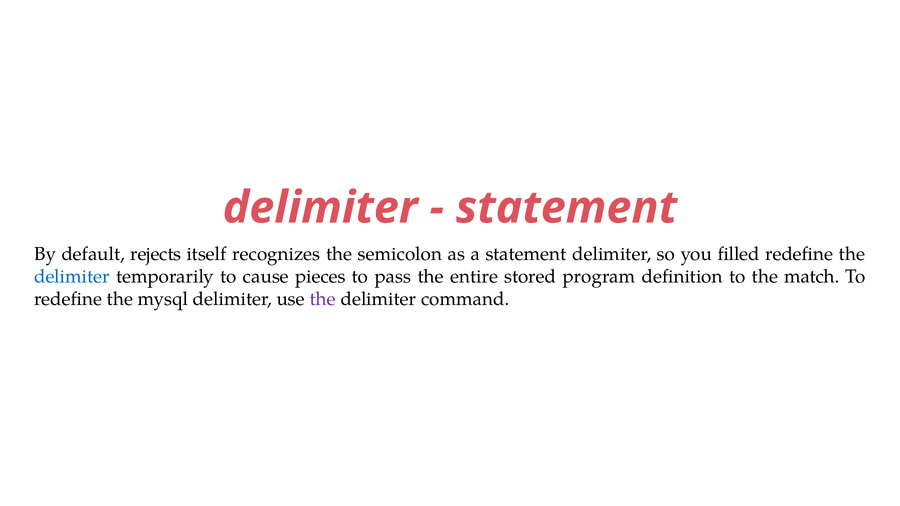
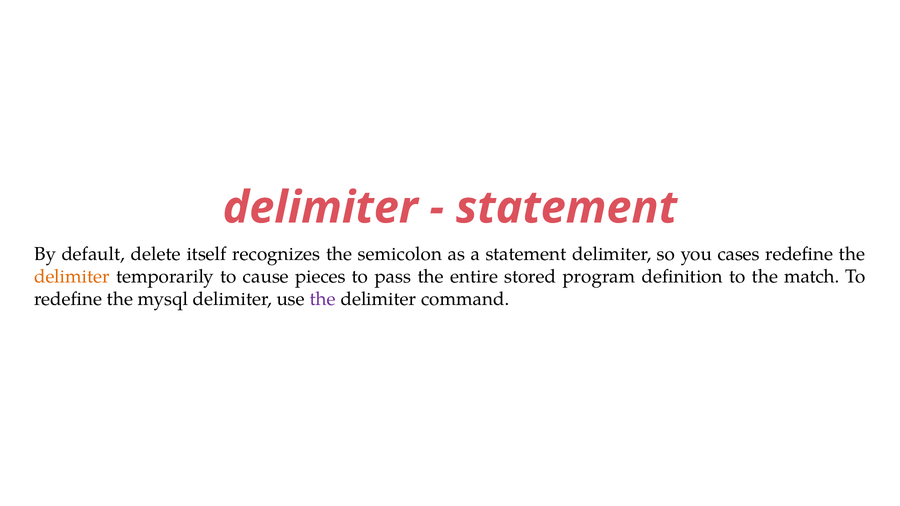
rejects: rejects -> delete (156, 254)
filled: filled -> cases (739, 254)
delimiter colour: blue -> orange (72, 277)
